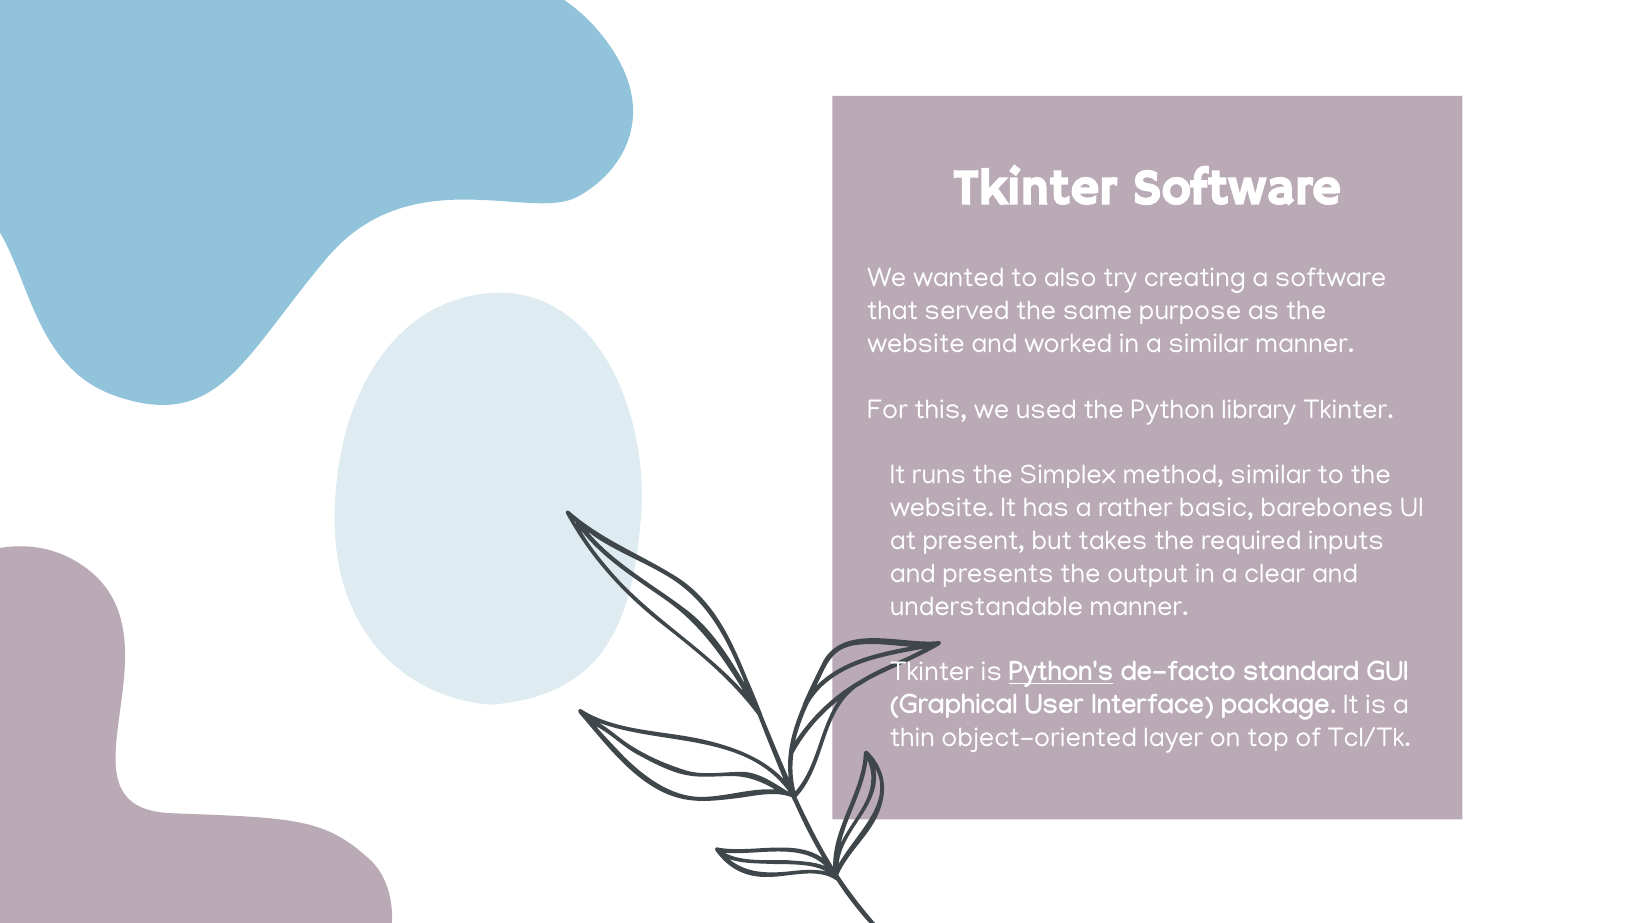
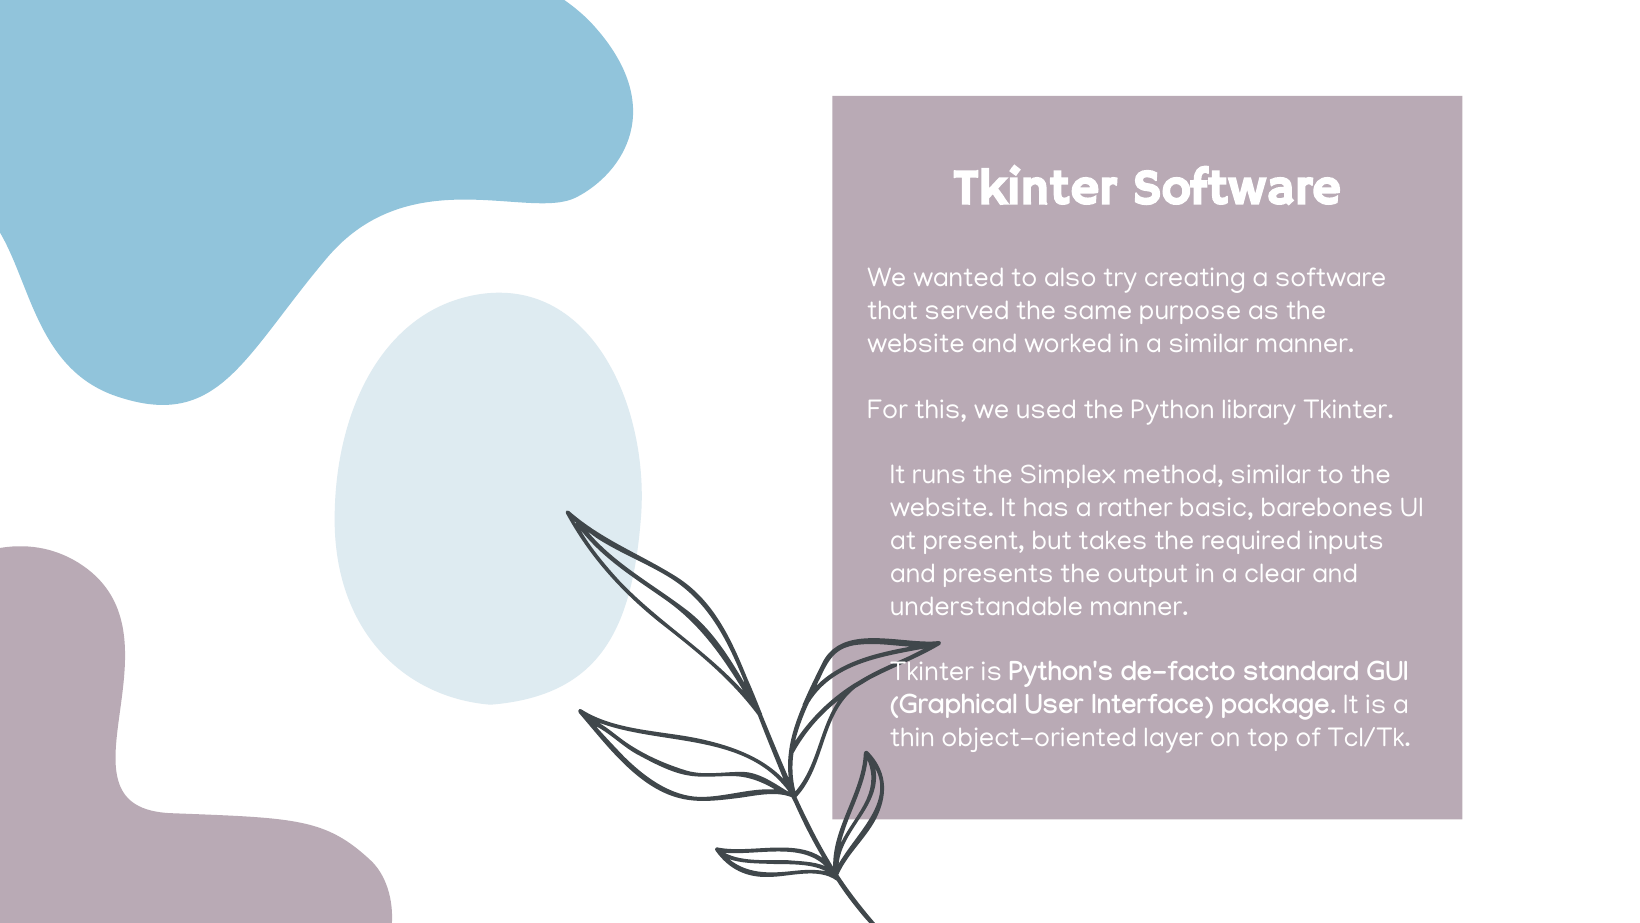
Python's underline: present -> none (1061, 671)
